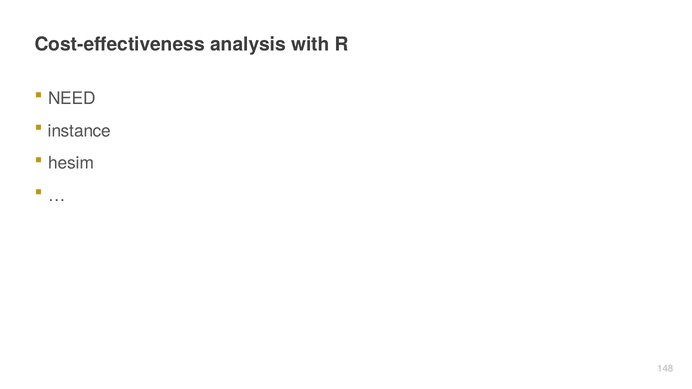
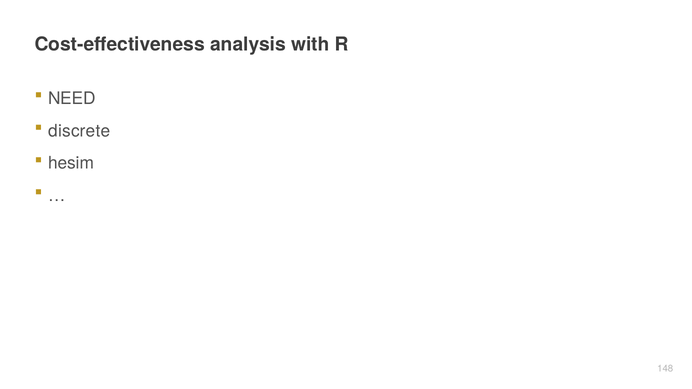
instance: instance -> discrete (79, 131)
